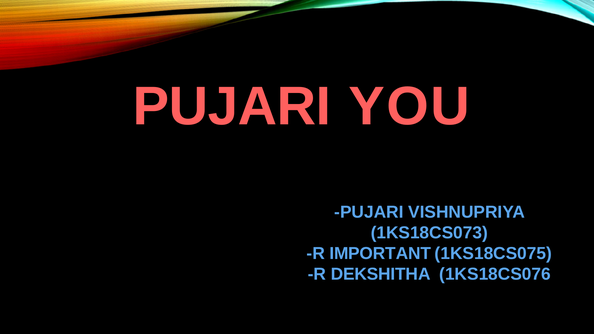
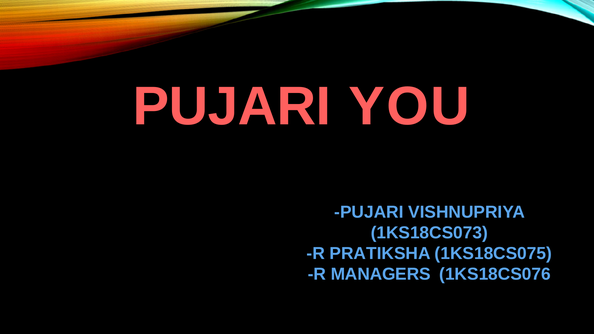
IMPORTANT: IMPORTANT -> PRATIKSHA (380, 254)
DEKSHITHA: DEKSHITHA -> MANAGERS (381, 274)
